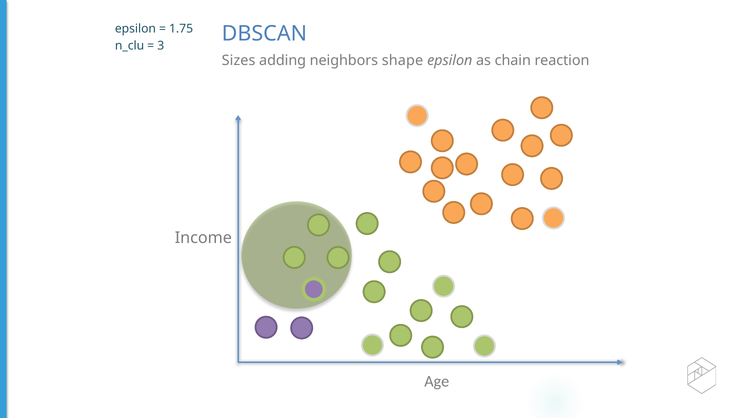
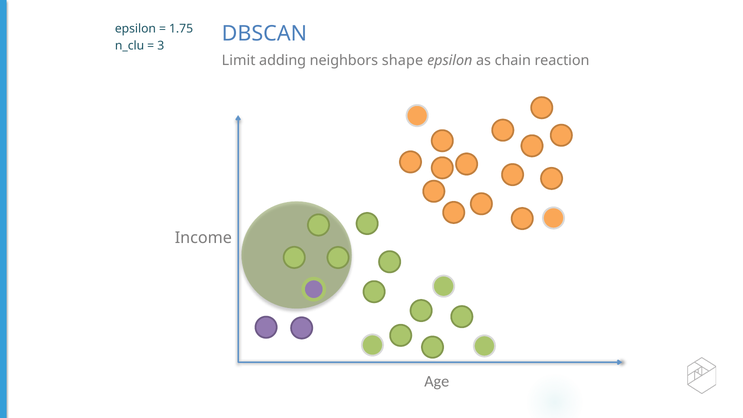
Sizes: Sizes -> Limit (239, 60)
